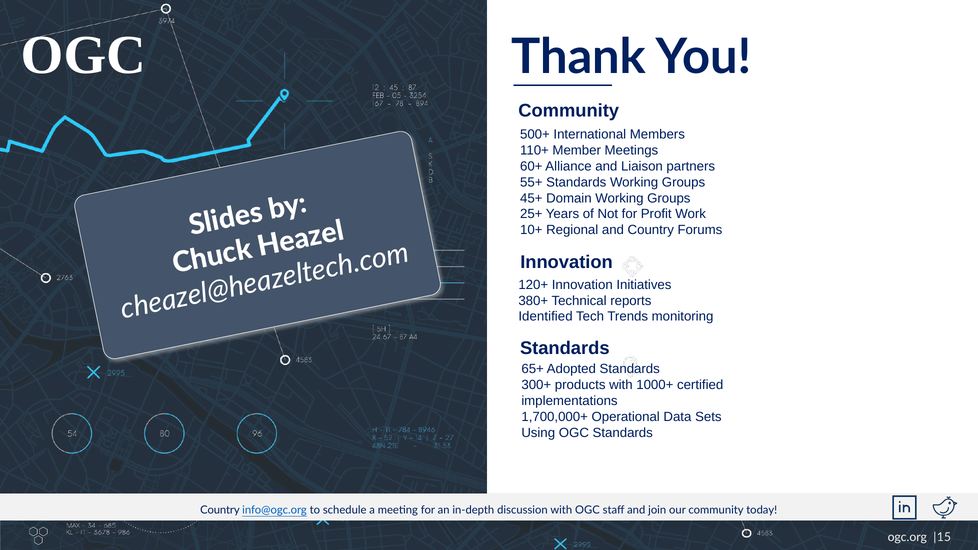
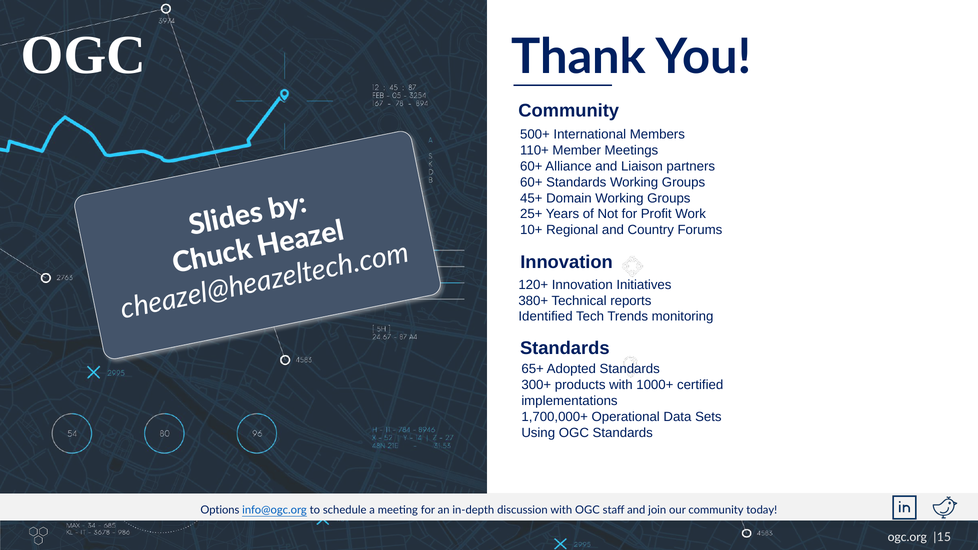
55+: 55+ -> 60+ (531, 182)
Country: Country -> Options (220, 510)
